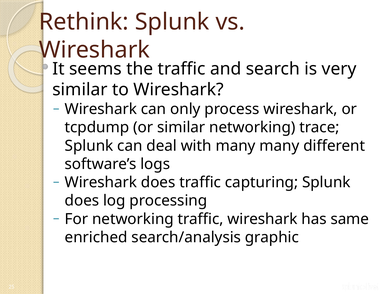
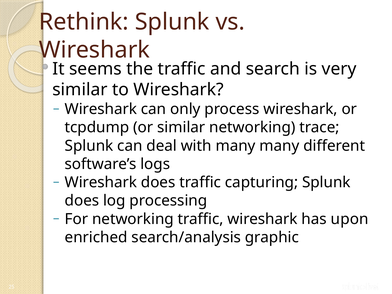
same: same -> upon (350, 219)
